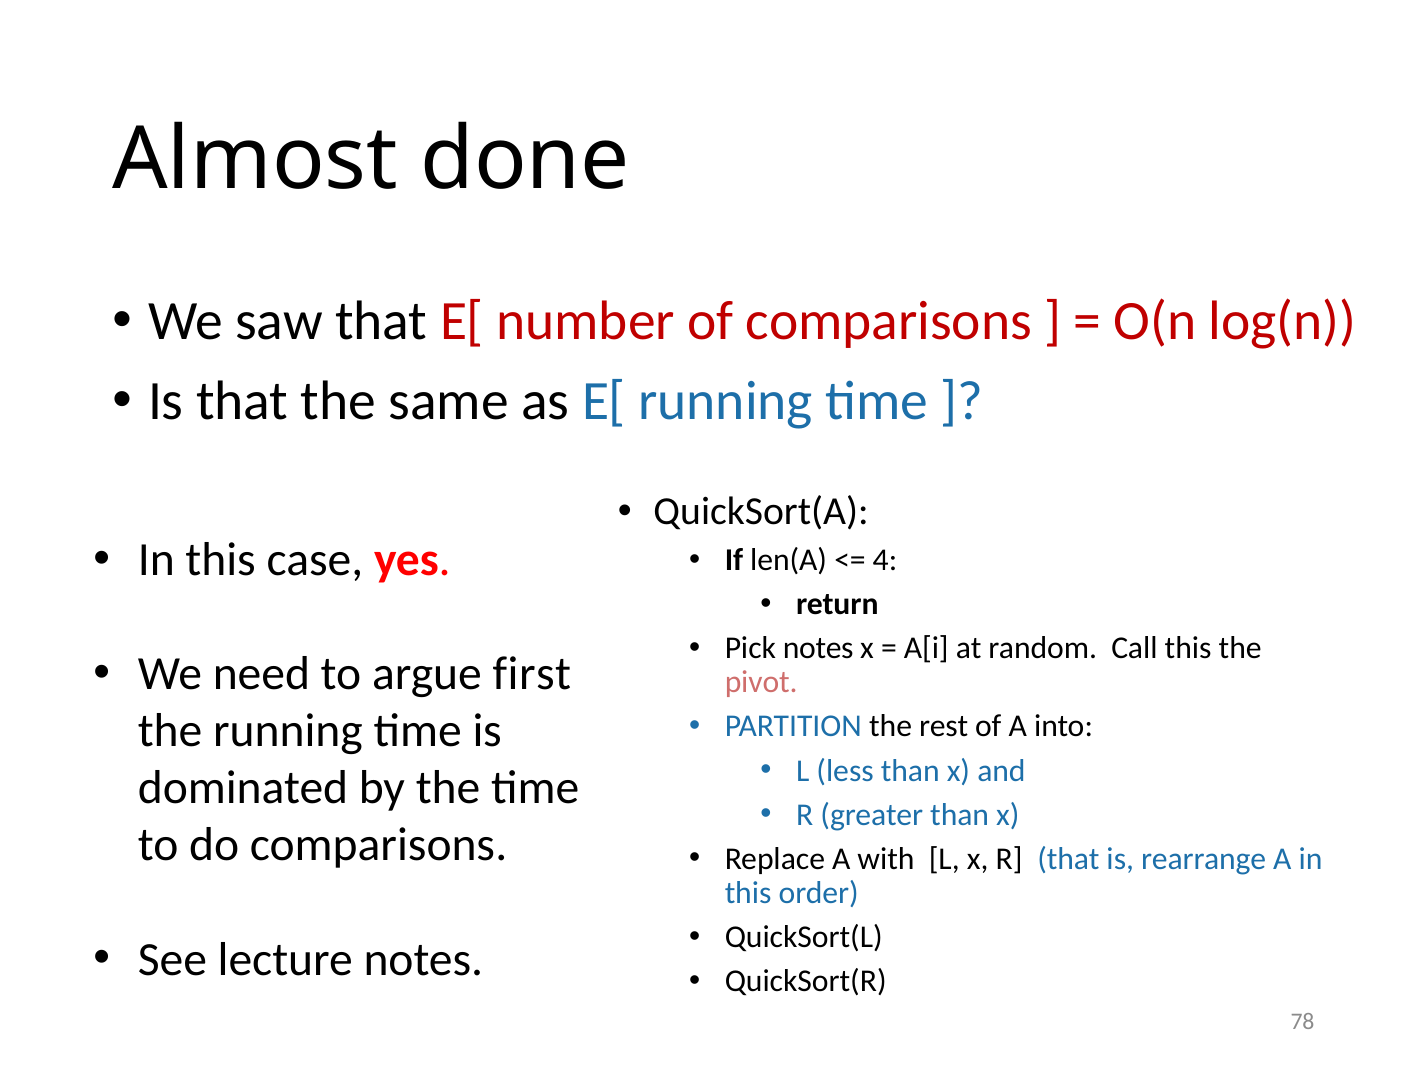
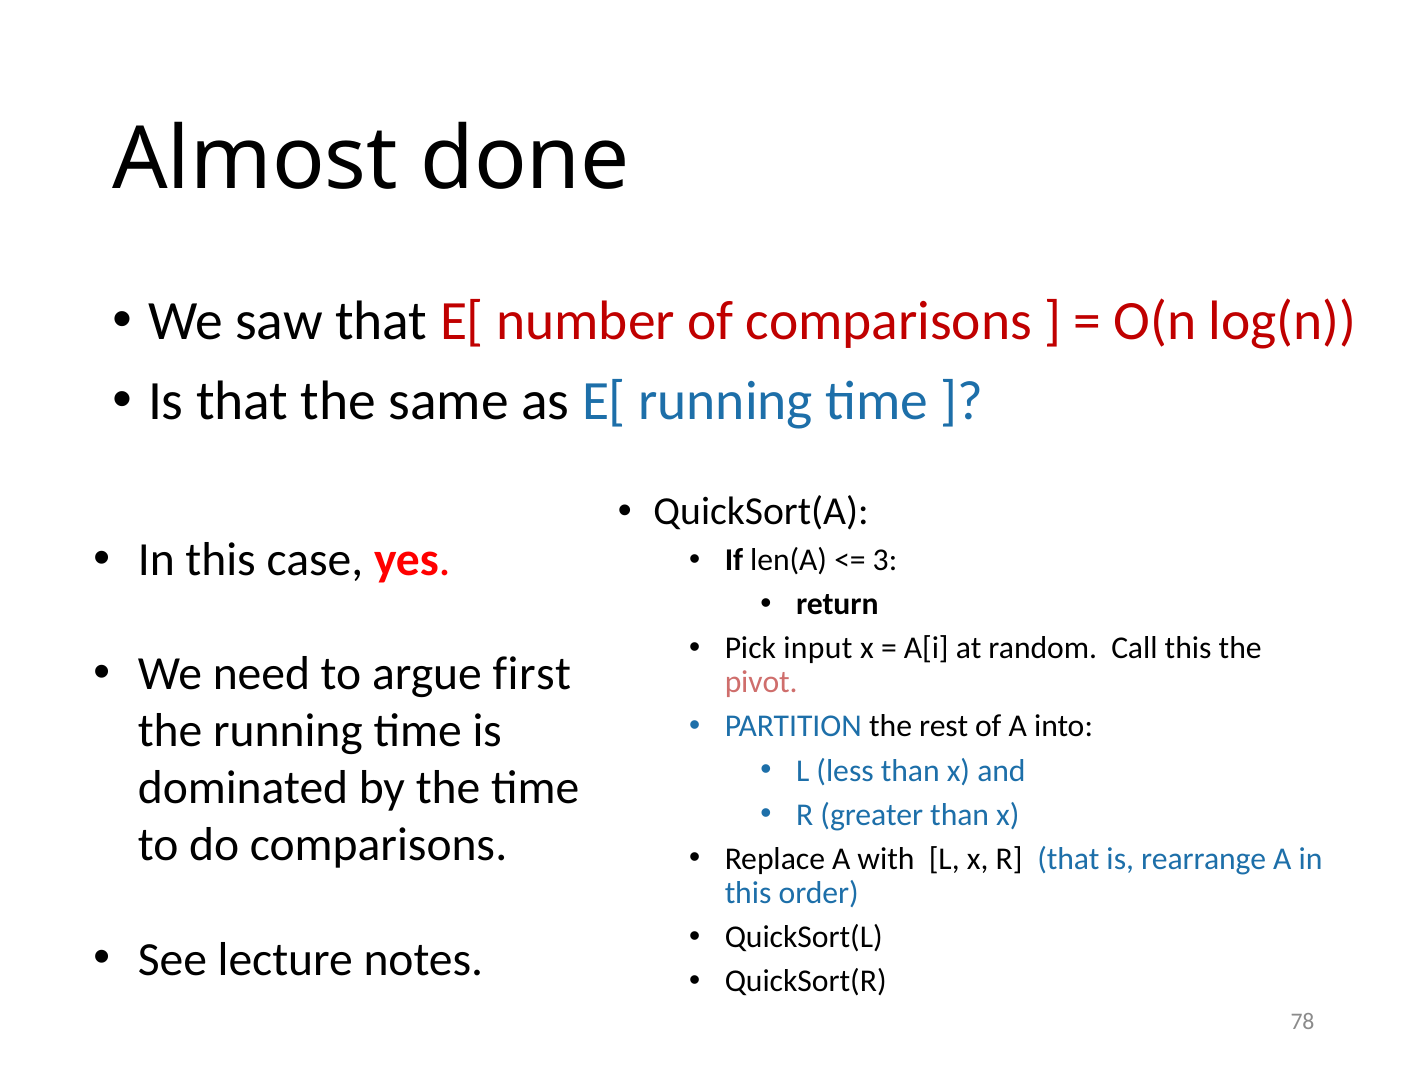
4: 4 -> 3 (885, 560)
Pick notes: notes -> input (818, 648)
